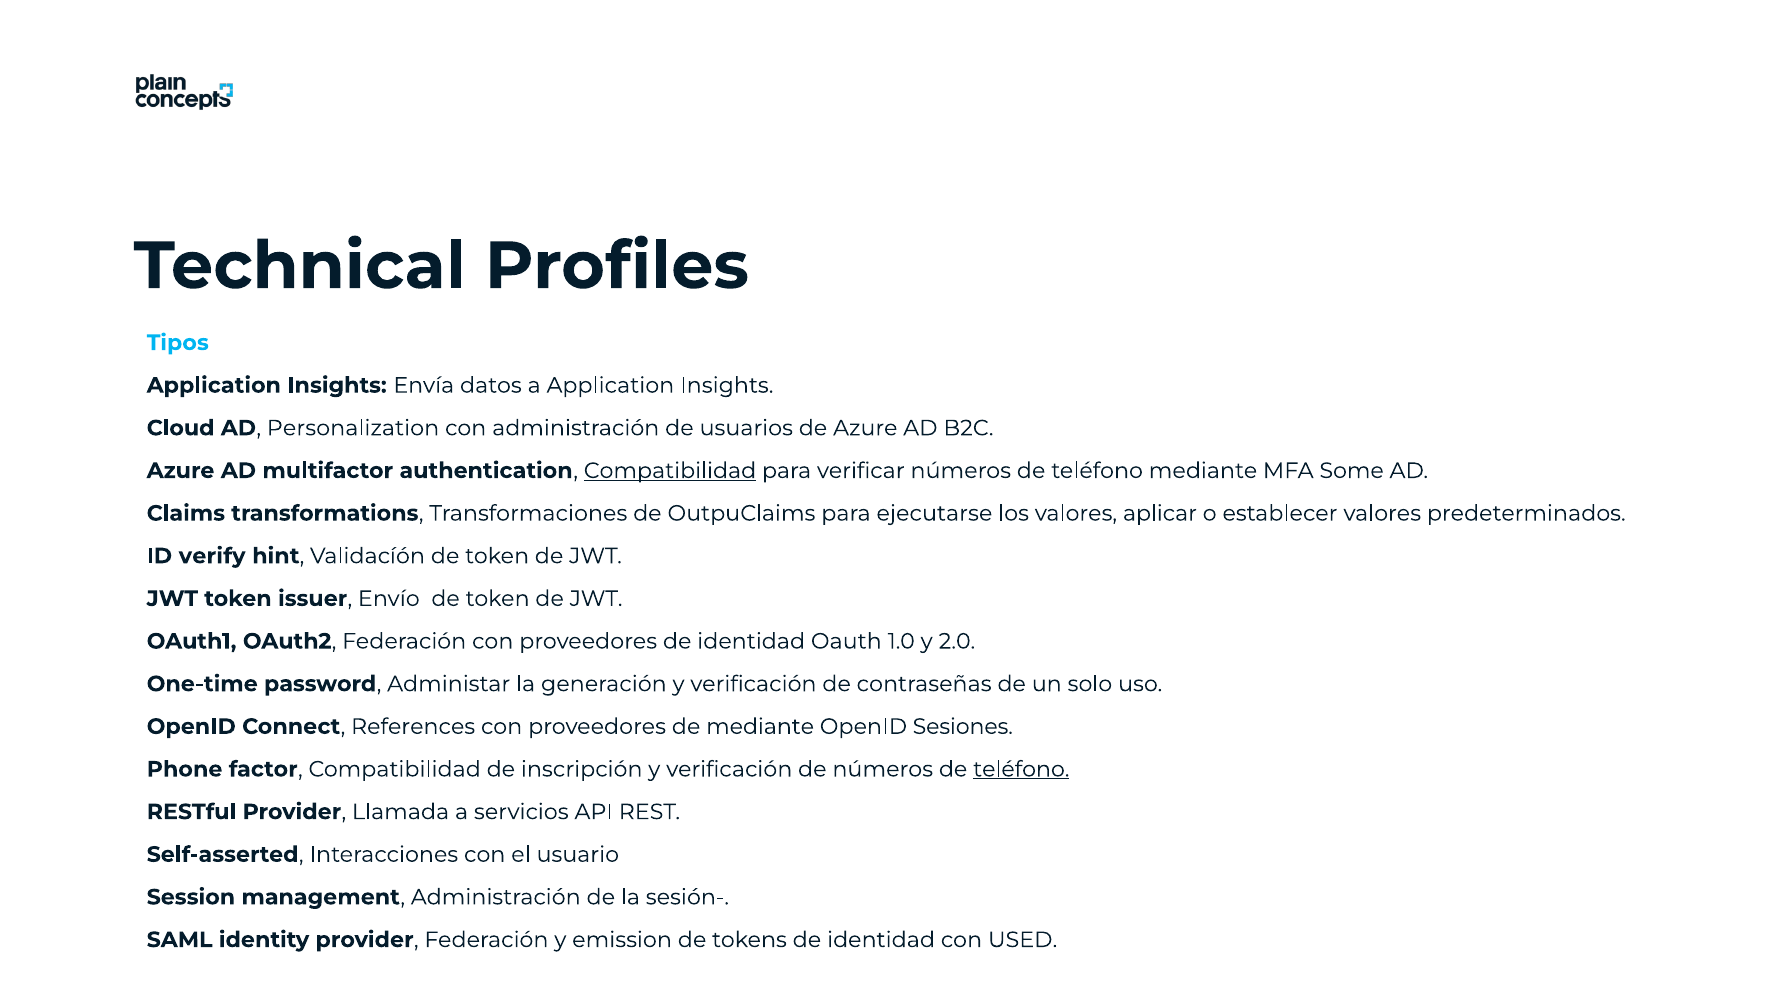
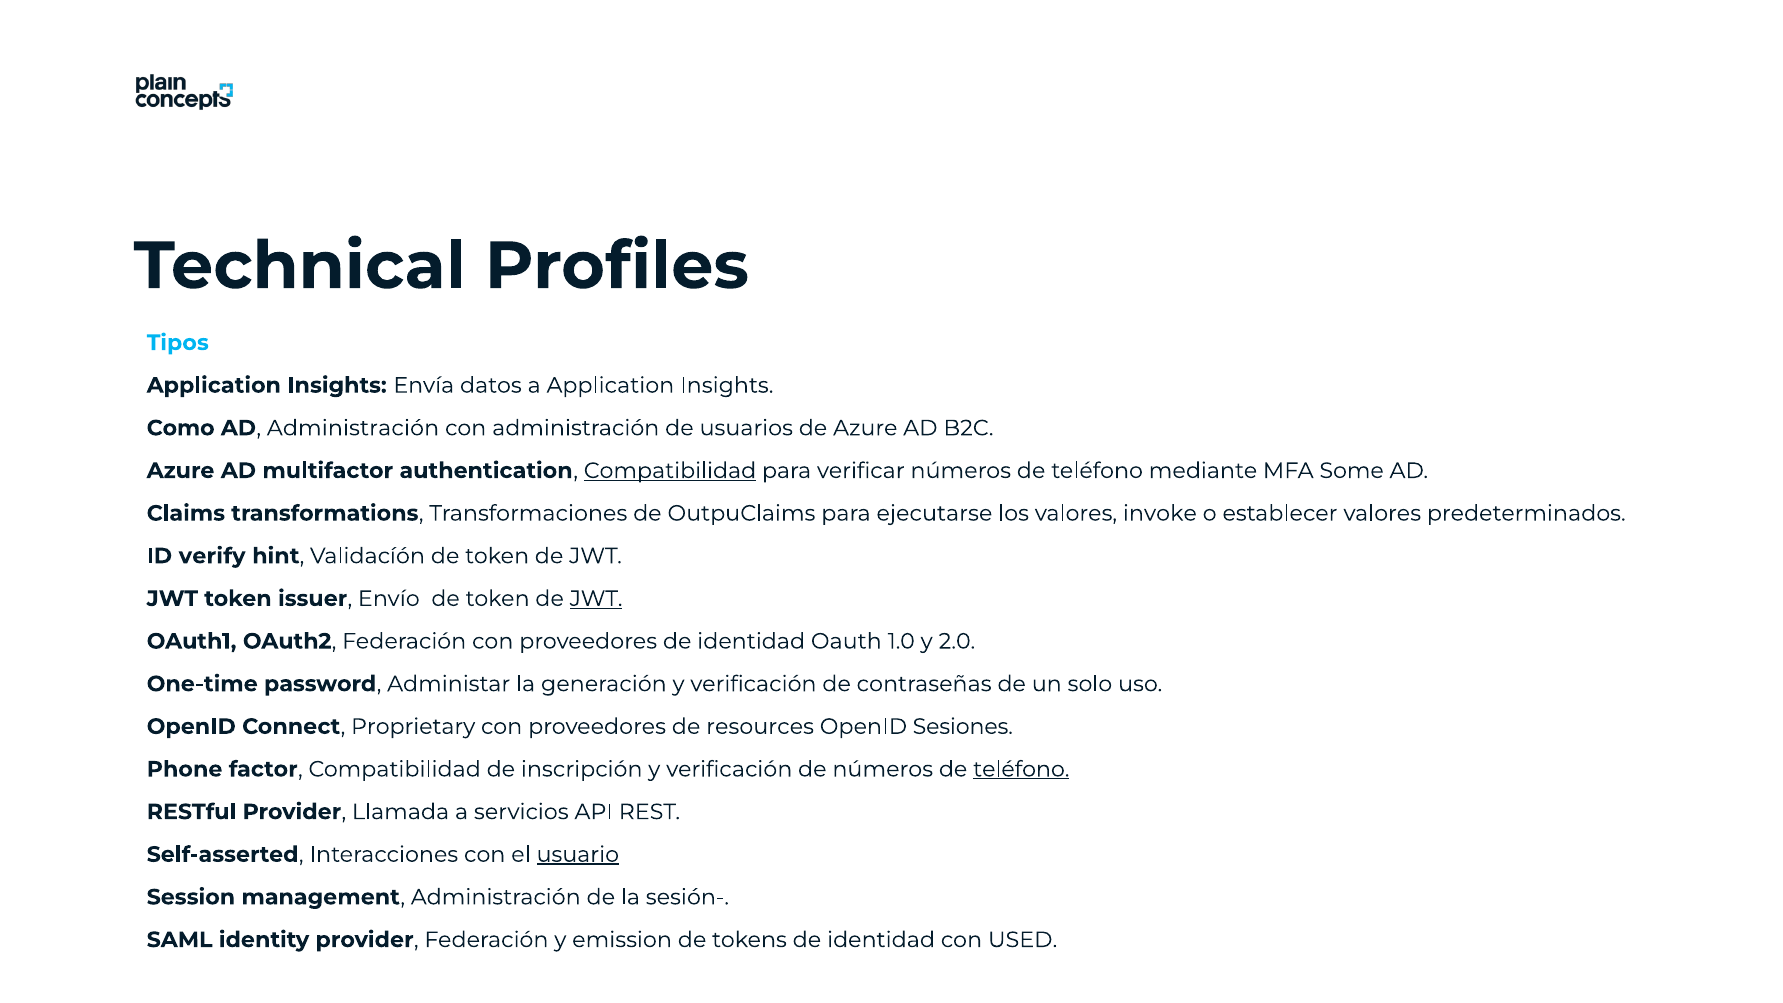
Cloud: Cloud -> Como (181, 428)
AD Personalization: Personalization -> Administración (353, 428)
aplicar: aplicar -> invoke (1160, 513)
JWT underline: none -> present (596, 599)
References: References -> Proprietary (413, 726)
de mediante: mediante -> resources (760, 726)
usuario underline: none -> present (578, 854)
